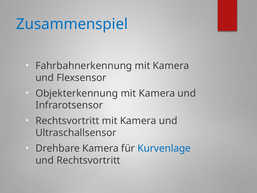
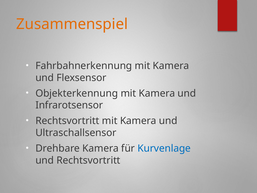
Zusammenspiel colour: blue -> orange (72, 24)
